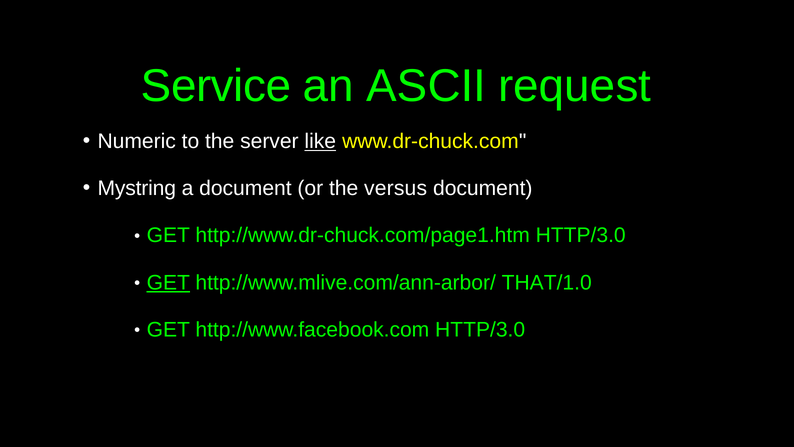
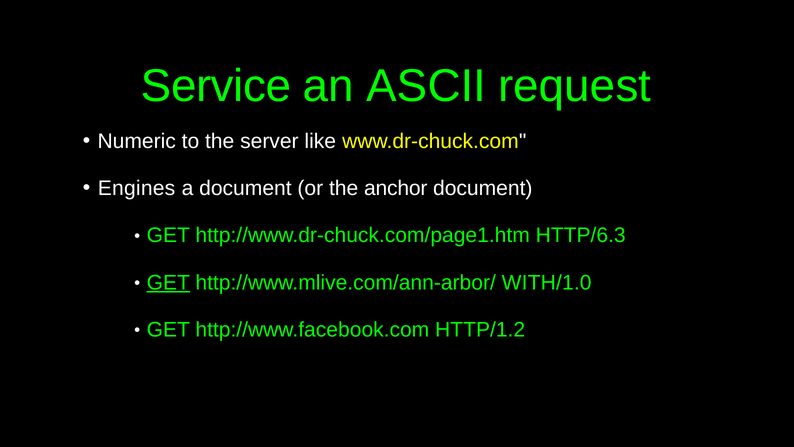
like underline: present -> none (320, 141)
Mystring: Mystring -> Engines (137, 188)
versus: versus -> anchor (396, 188)
http://www.dr-chuck.com/page1.htm HTTP/3.0: HTTP/3.0 -> HTTP/6.3 (581, 235)
THAT/1.0: THAT/1.0 -> WITH/1.0 (547, 282)
http://www.facebook.com HTTP/3.0: HTTP/3.0 -> HTTP/1.2 (480, 329)
